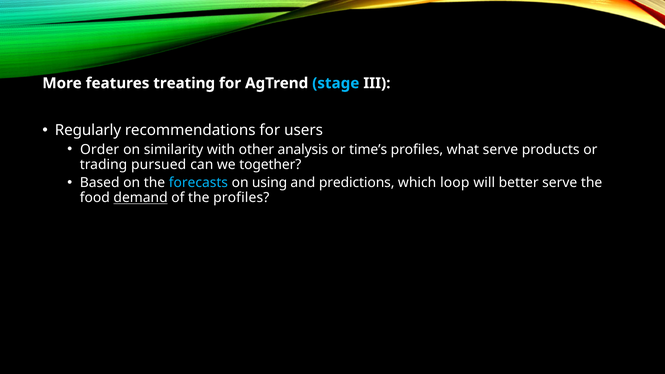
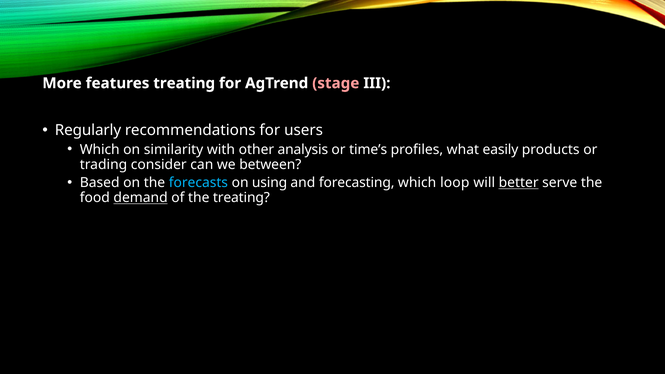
stage colour: light blue -> pink (336, 83)
Order: Order -> Which (100, 150)
what serve: serve -> easily (500, 150)
pursued: pursued -> consider (159, 164)
together: together -> between (270, 164)
predictions: predictions -> forecasting (357, 183)
better underline: none -> present (519, 183)
the profiles: profiles -> treating (241, 198)
